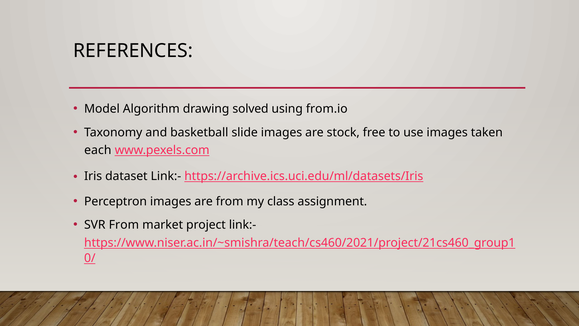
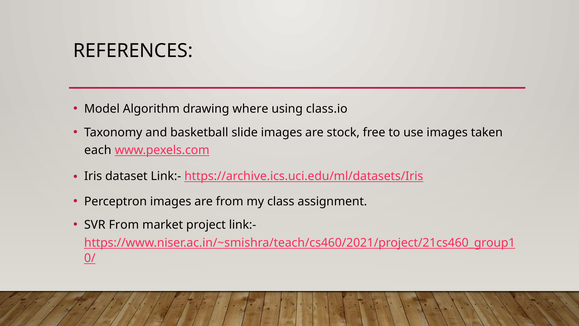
solved: solved -> where (250, 109)
from.io: from.io -> class.io (327, 109)
